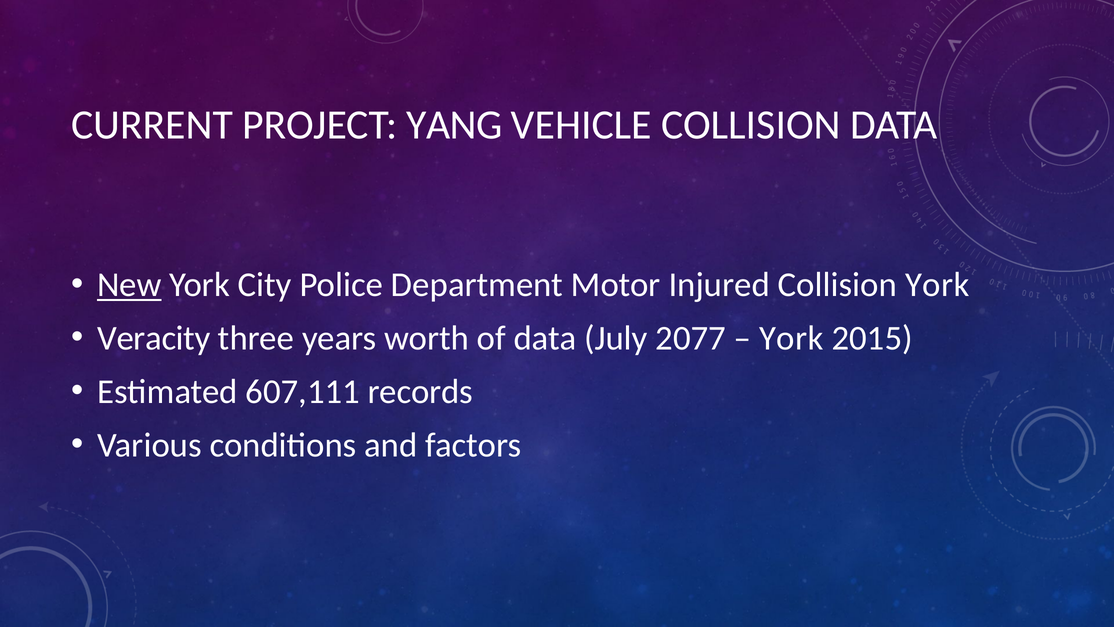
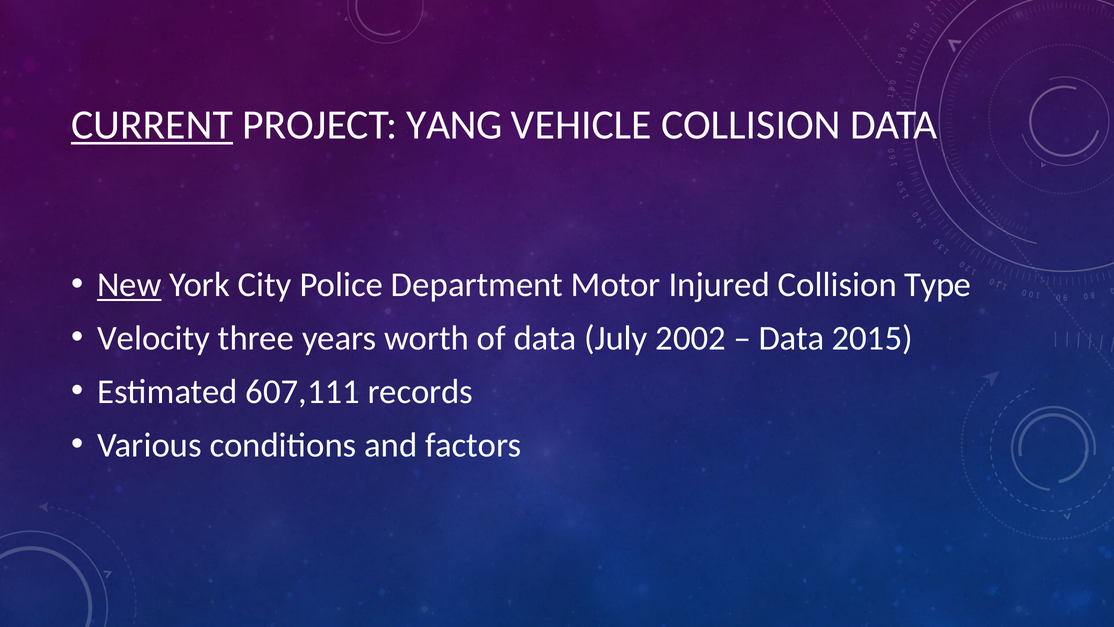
CURRENT underline: none -> present (152, 125)
Collision York: York -> Type (938, 285)
Veracity: Veracity -> Velocity (154, 338)
2077: 2077 -> 2002 (691, 338)
York: York -> Data (792, 338)
